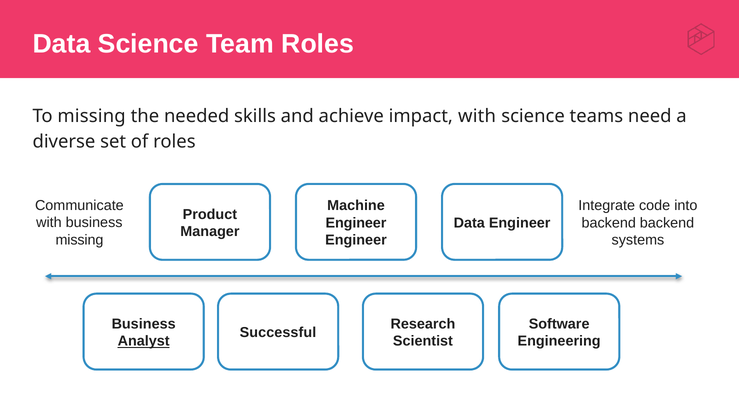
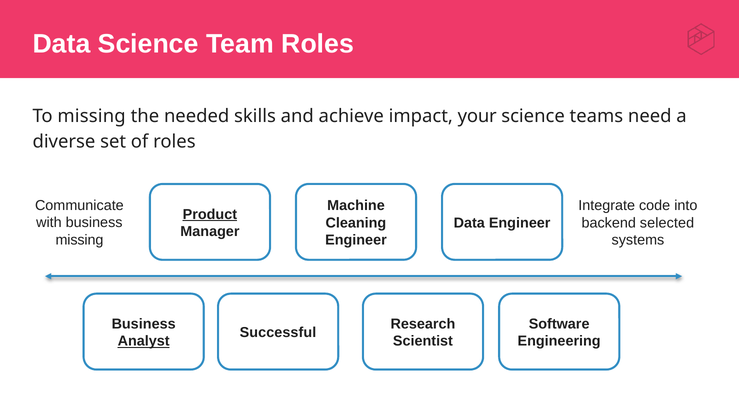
impact with: with -> your (477, 116)
Product underline: none -> present (210, 214)
Engineer: Engineer -> Cleaning (356, 223)
backend backend: backend -> selected (667, 223)
